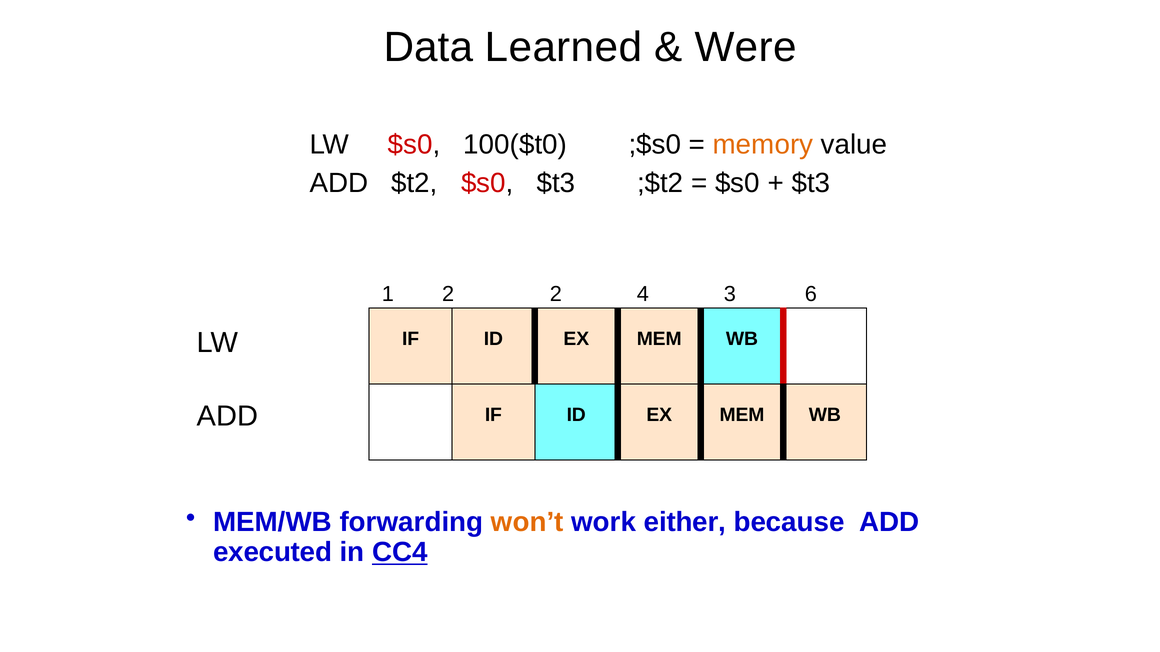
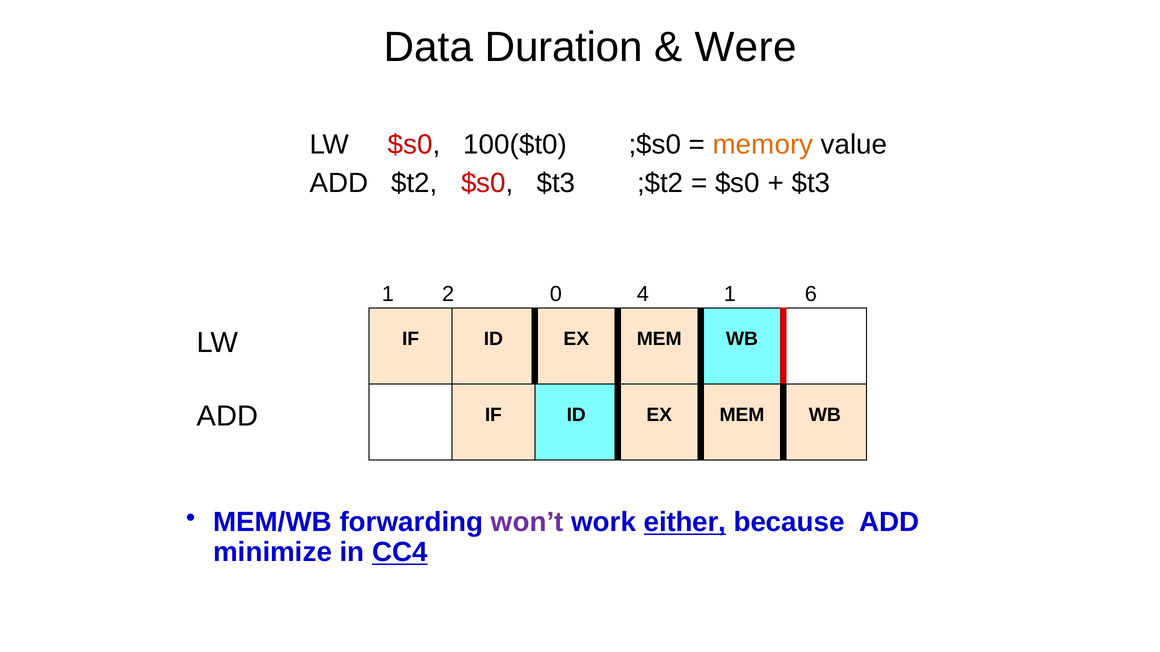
Learned: Learned -> Duration (564, 47)
2 2: 2 -> 0 (556, 294)
4 3: 3 -> 1 (730, 294)
won’t colour: orange -> purple (527, 523)
either underline: none -> present (685, 523)
executed: executed -> minimize (273, 553)
